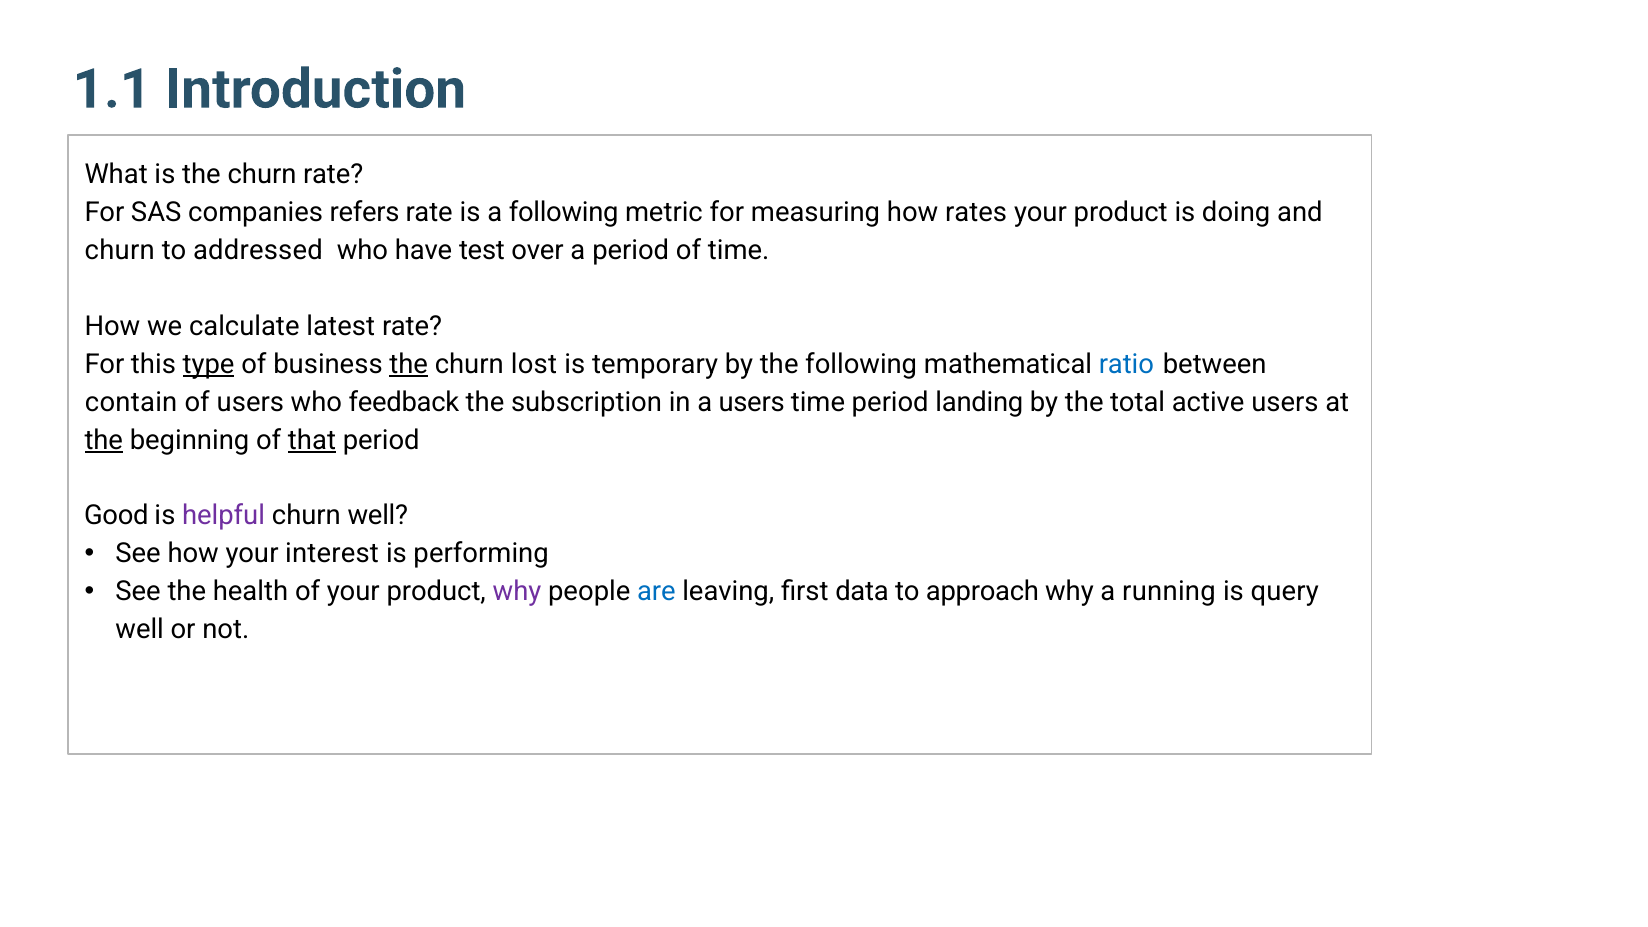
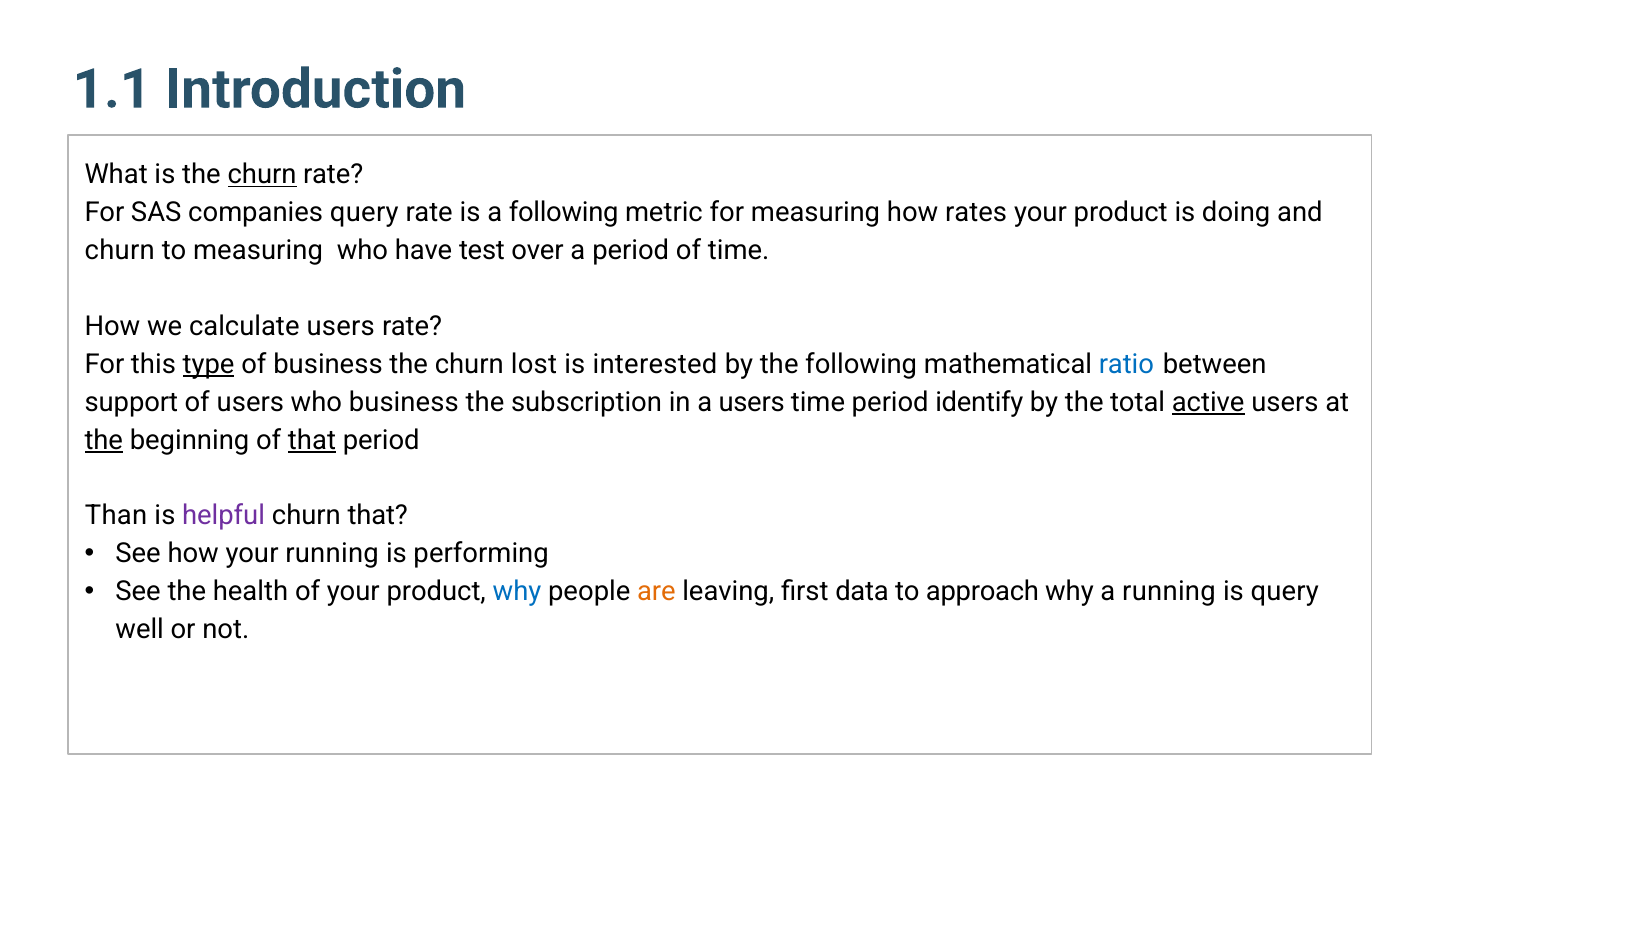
churn underline: none -> present (262, 175)
companies refers: refers -> query (364, 213)
to addressed: addressed -> measuring (258, 251)
calculate latest: latest -> users (341, 326)
the underline: present -> none (409, 364)
temporary: temporary -> interested (655, 364)
contain: contain -> support (131, 402)
who feedback: feedback -> business (404, 402)
landing: landing -> identify (979, 402)
active underline: none -> present (1208, 402)
Good: Good -> Than (116, 516)
churn well: well -> that (378, 516)
your interest: interest -> running (332, 554)
why colour: purple -> blue (517, 592)
are colour: blue -> orange (656, 592)
